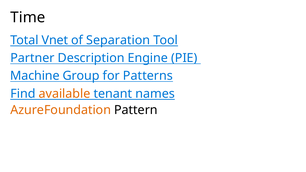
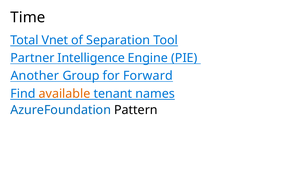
Description: Description -> Intelligence (91, 58)
Machine: Machine -> Another (35, 76)
Patterns: Patterns -> Forward (148, 76)
AzureFoundation colour: orange -> blue (61, 110)
